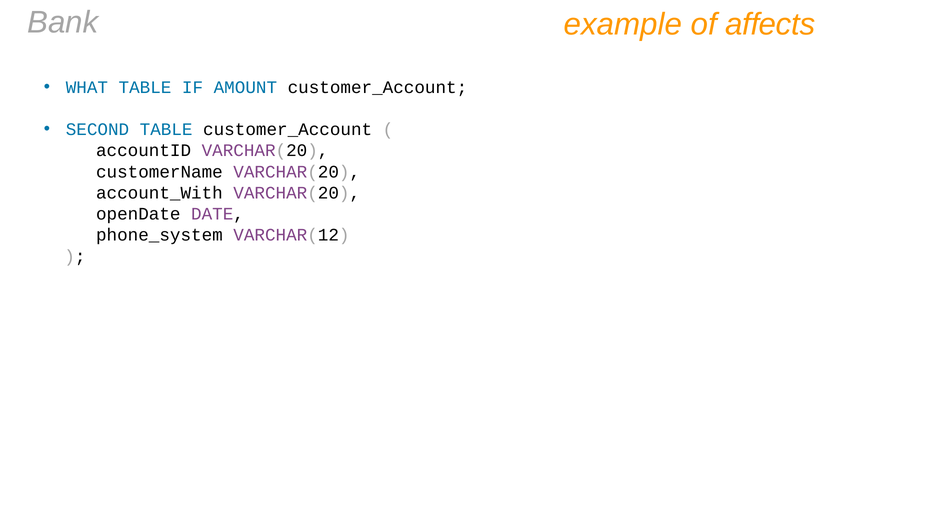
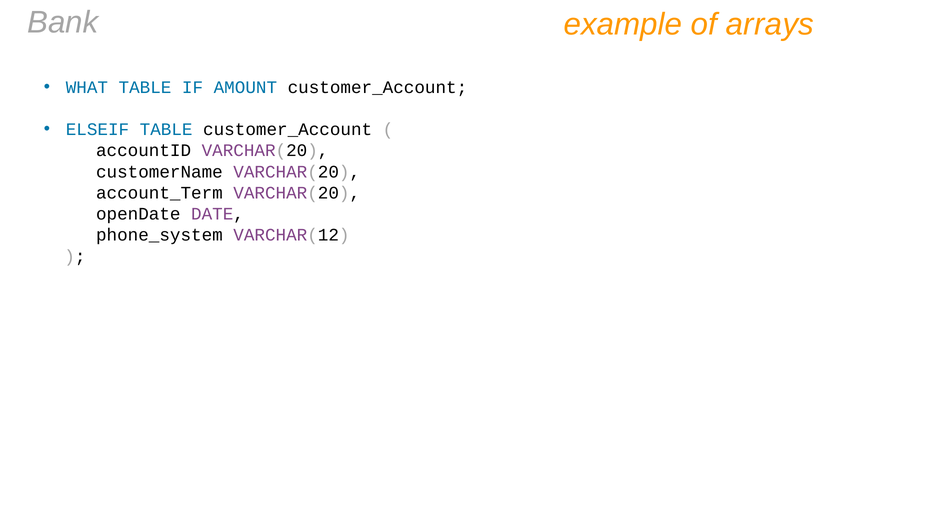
affects: affects -> arrays (770, 24)
SECOND: SECOND -> ELSEIF (97, 130)
account_With: account_With -> account_Term (159, 193)
